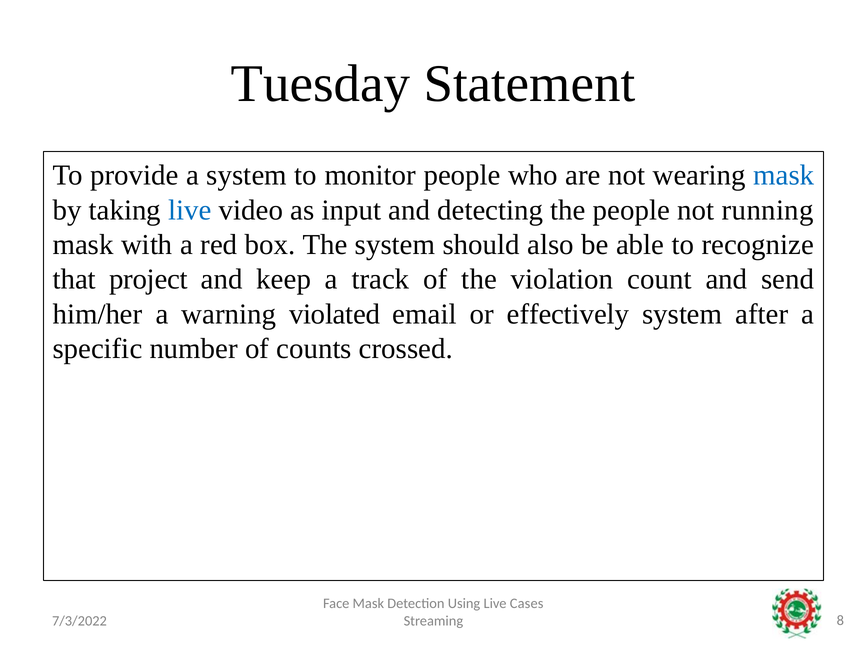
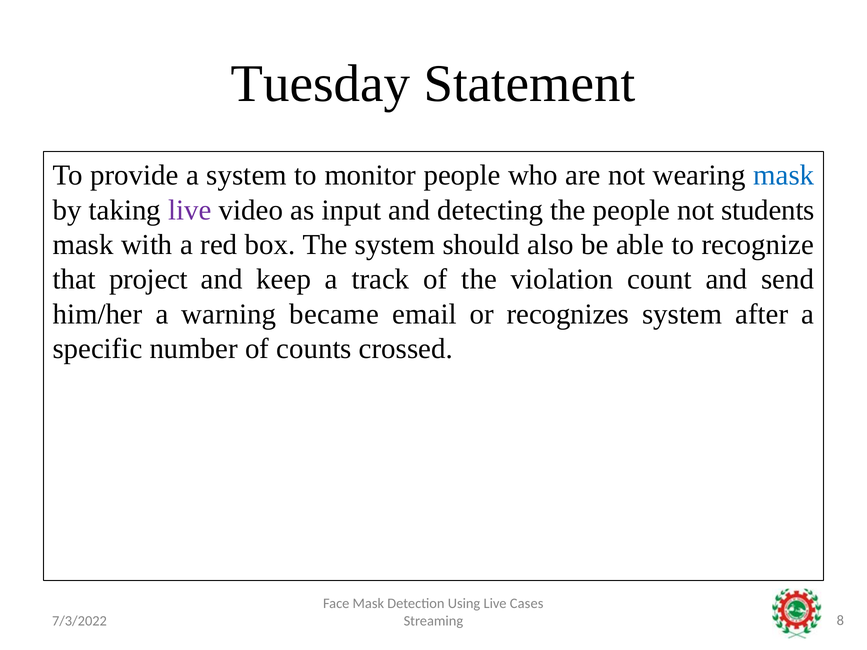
live colour: blue -> purple (190, 210)
running: running -> students (768, 210)
violated: violated -> became (334, 314)
effectively: effectively -> recognizes (568, 314)
